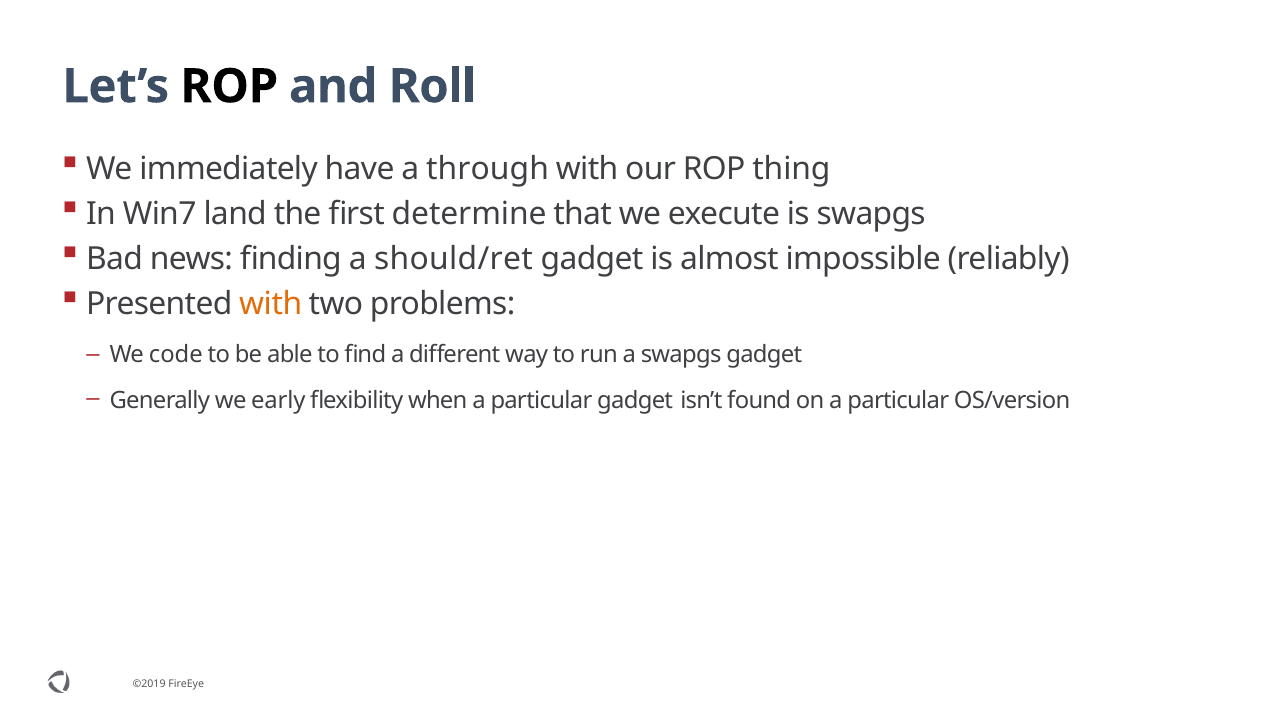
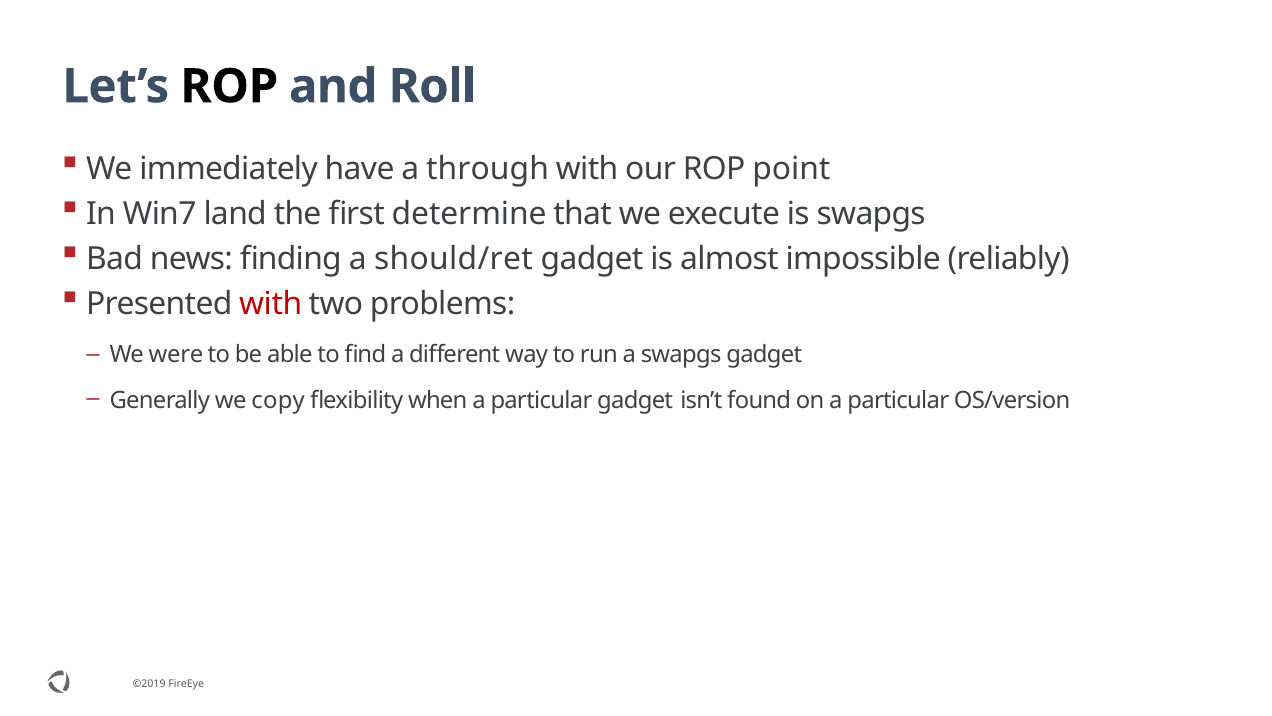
thing: thing -> point (791, 169)
with colour: orange -> red (271, 304)
code: code -> were (176, 355)
early: early -> copy (278, 401)
